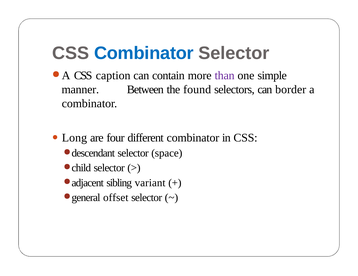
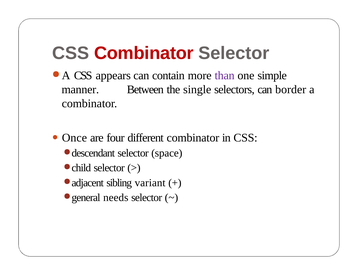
Combinator colour: blue -> red (144, 53)
caption: caption -> appears (113, 76)
found: found -> single (197, 90)
Long: Long -> Once (74, 138)
offset: offset -> needs (116, 198)
